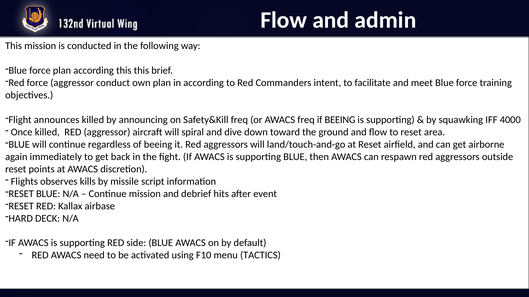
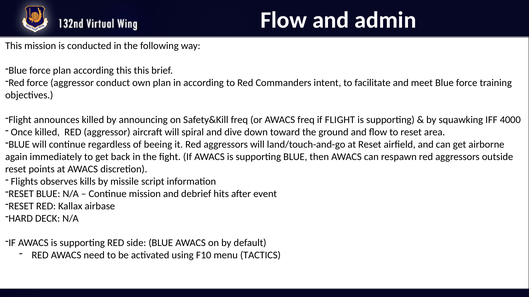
if BEEING: BEEING -> FLIGHT (340, 120)
